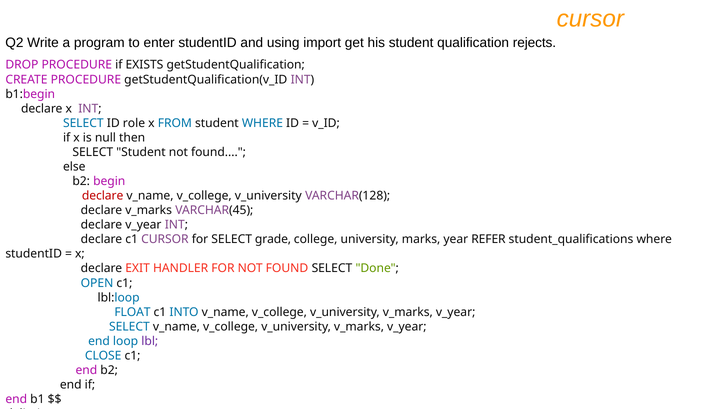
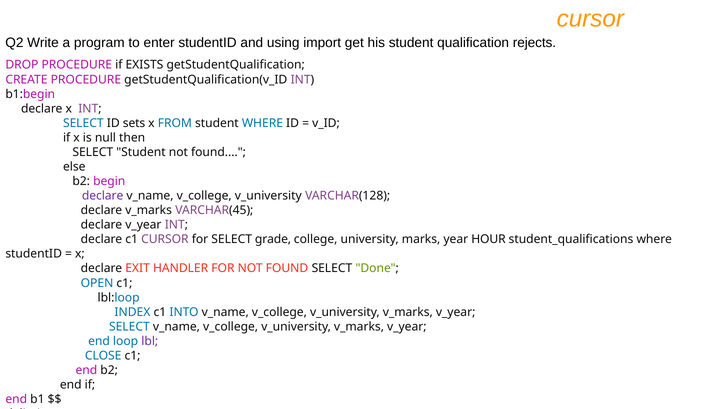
role: role -> sets (134, 123)
declare colour: red -> purple (103, 196)
REFER: REFER -> HOUR (488, 239)
FLOAT: FLOAT -> INDEX (132, 312)
